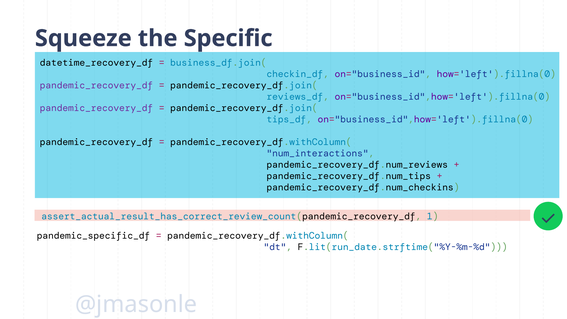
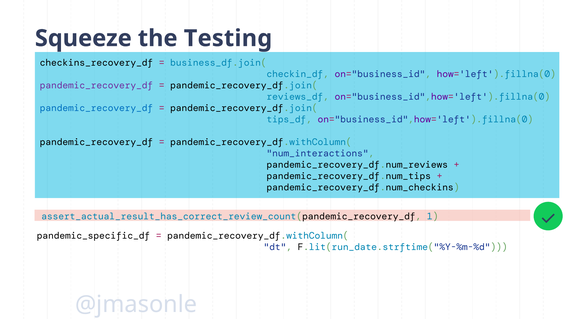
Specific: Specific -> Testing (228, 38)
datetime_recovery_df: datetime_recovery_df -> checkins_recovery_df (96, 63)
pandemic_recovery_df colour: purple -> blue (96, 108)
